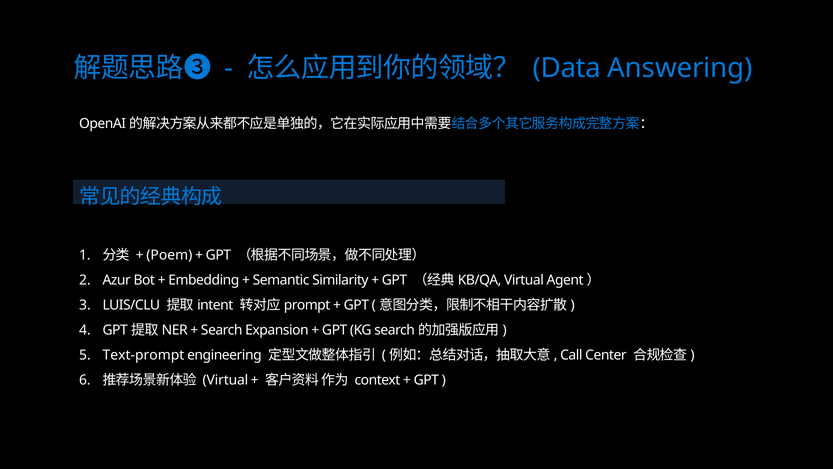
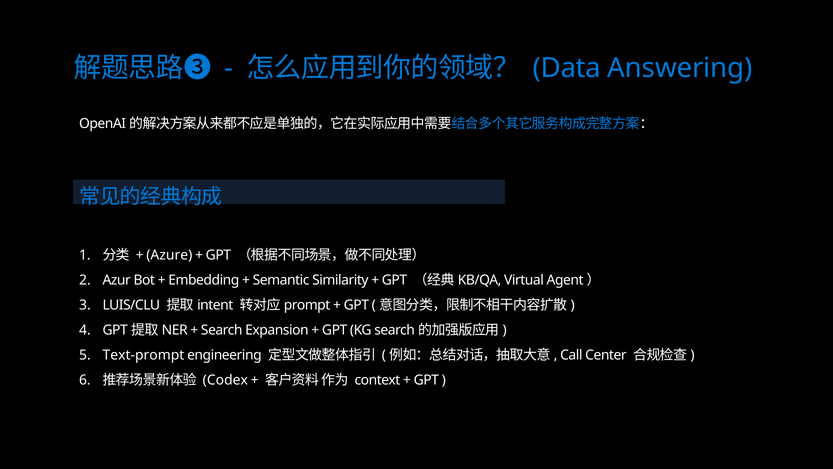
Poem: Poem -> Azure (169, 255)
Virtual: Virtual -> Codex (225, 380)
